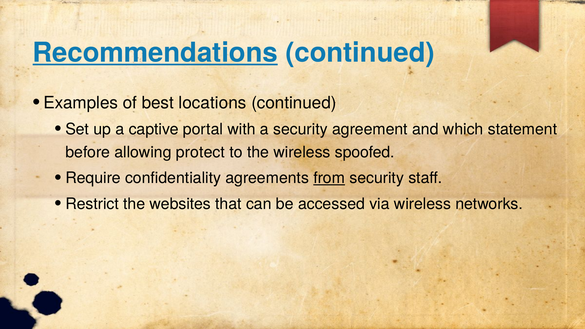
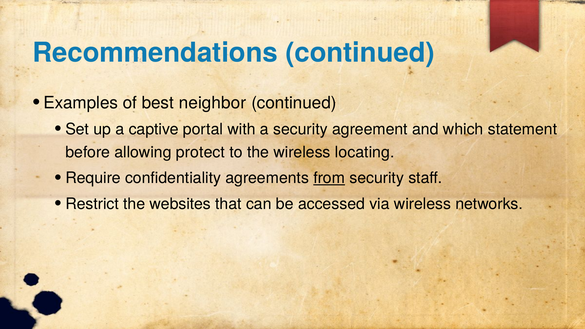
Recommendations underline: present -> none (155, 53)
locations: locations -> neighbor (212, 103)
spoofed: spoofed -> locating (365, 152)
